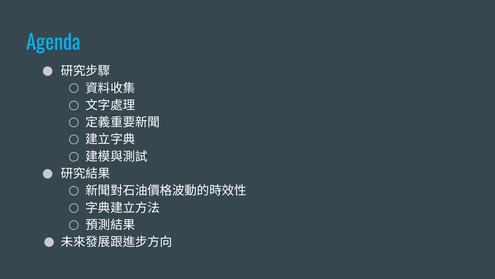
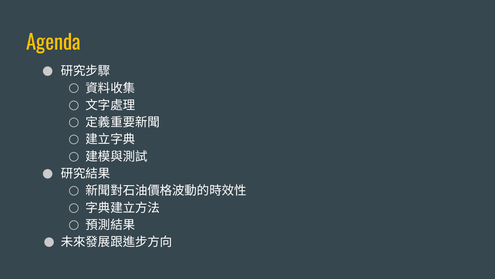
Agenda colour: light blue -> yellow (53, 43)
